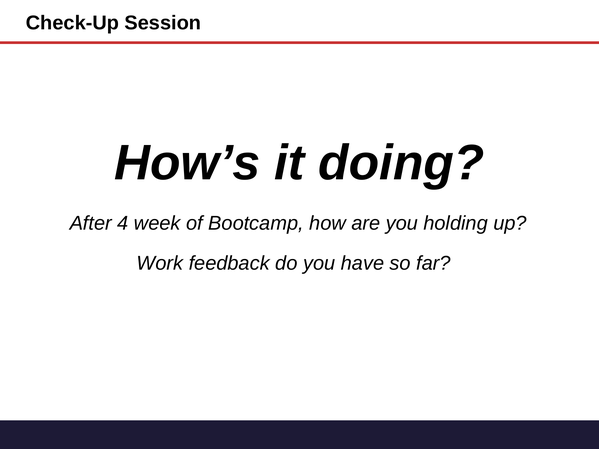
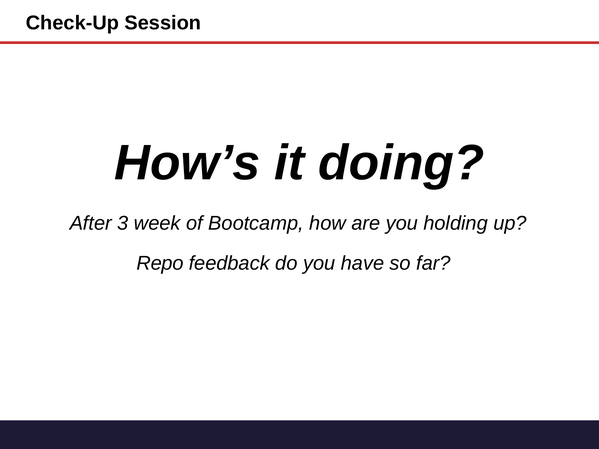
4: 4 -> 3 (123, 224)
Work: Work -> Repo (160, 263)
